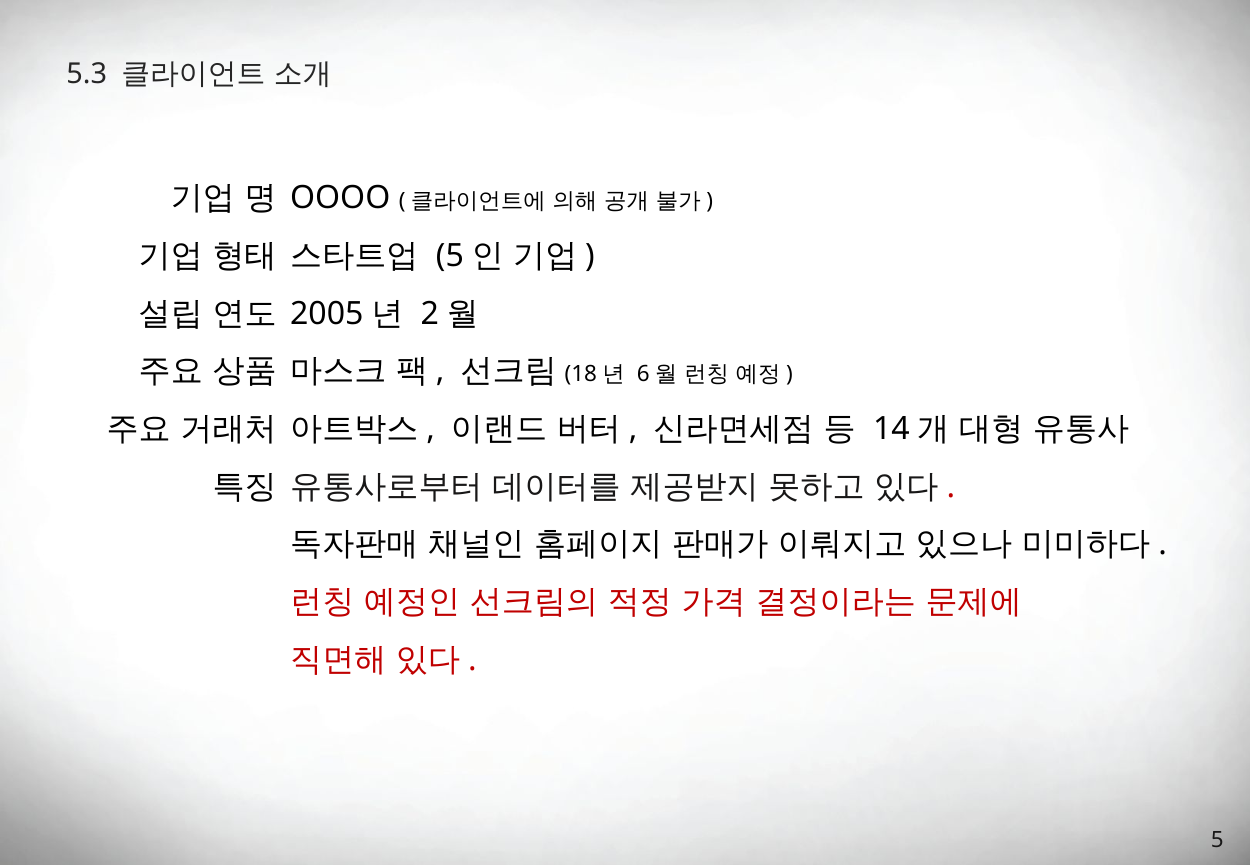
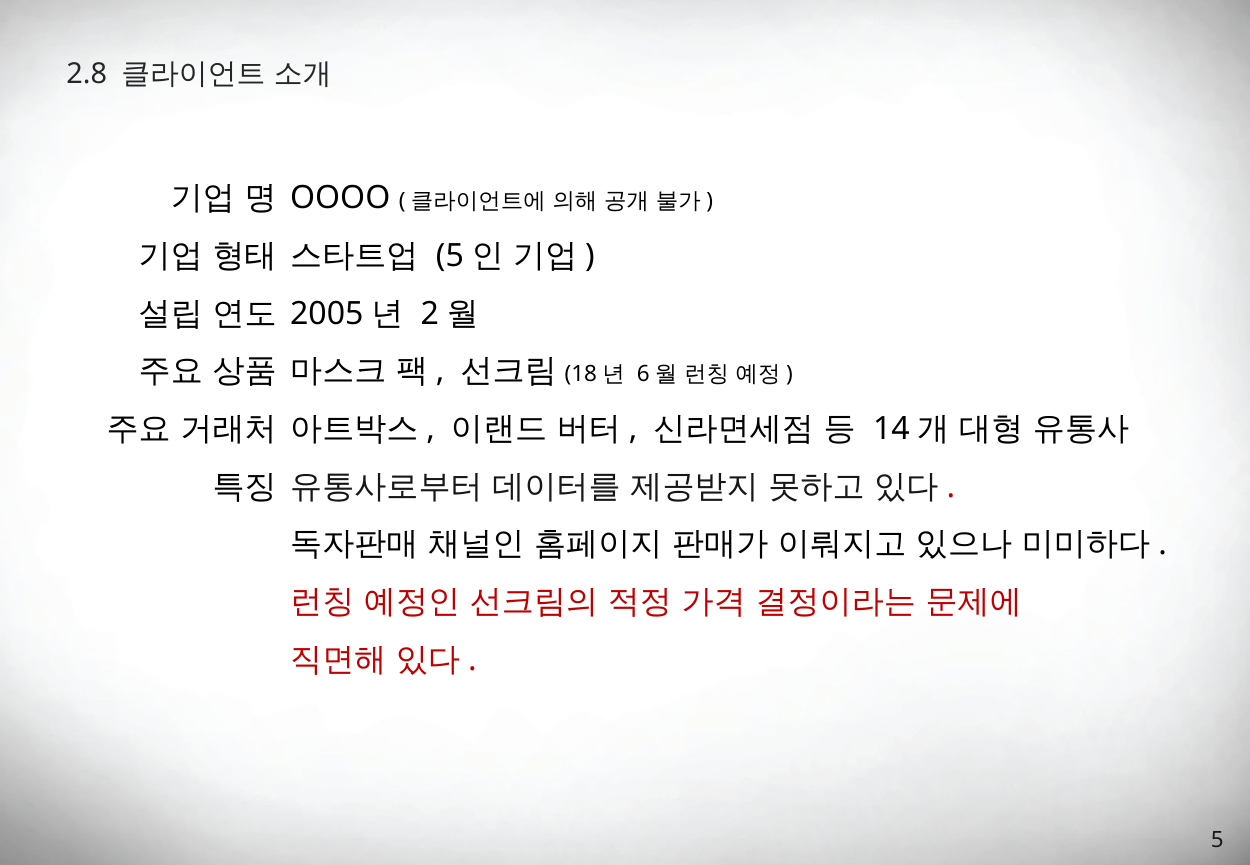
5.3: 5.3 -> 2.8 (87, 74)
